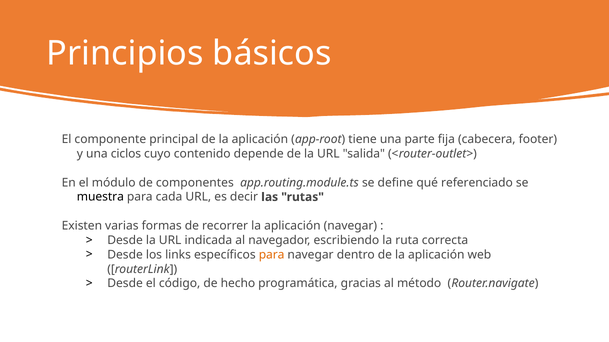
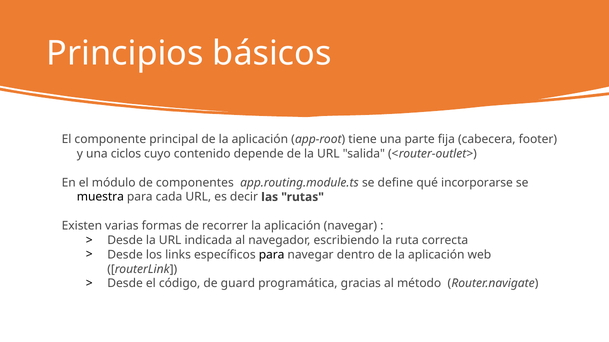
referenciado: referenciado -> incorporarse (477, 183)
para colour: orange -> black (272, 255)
hecho: hecho -> guard (238, 284)
